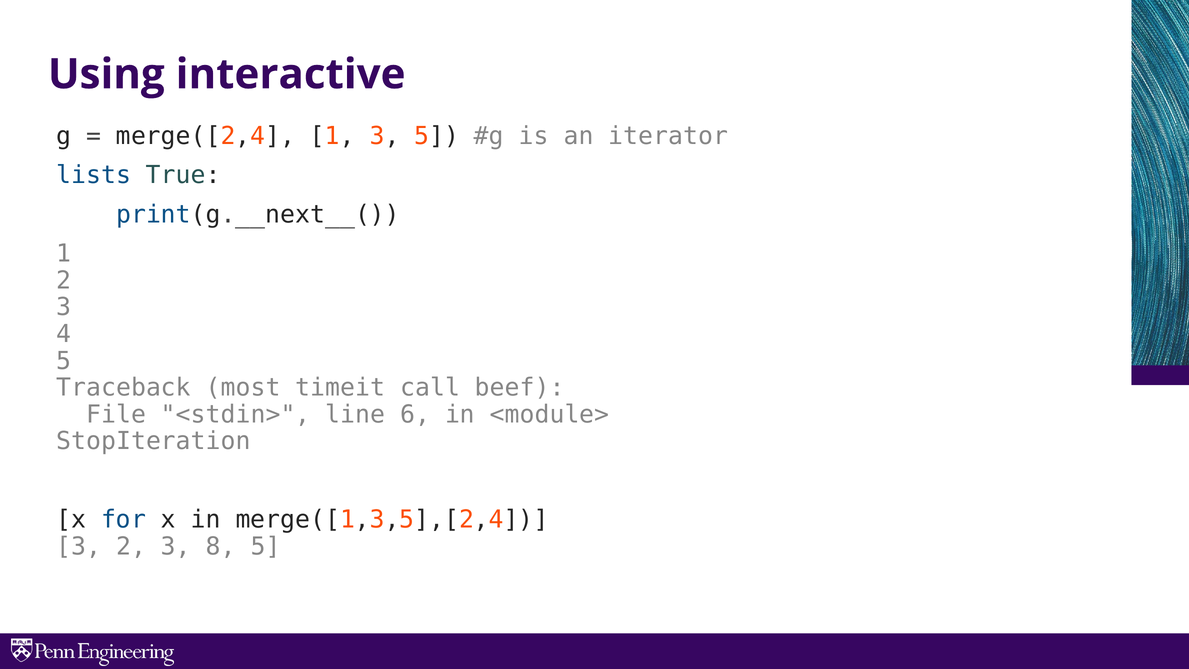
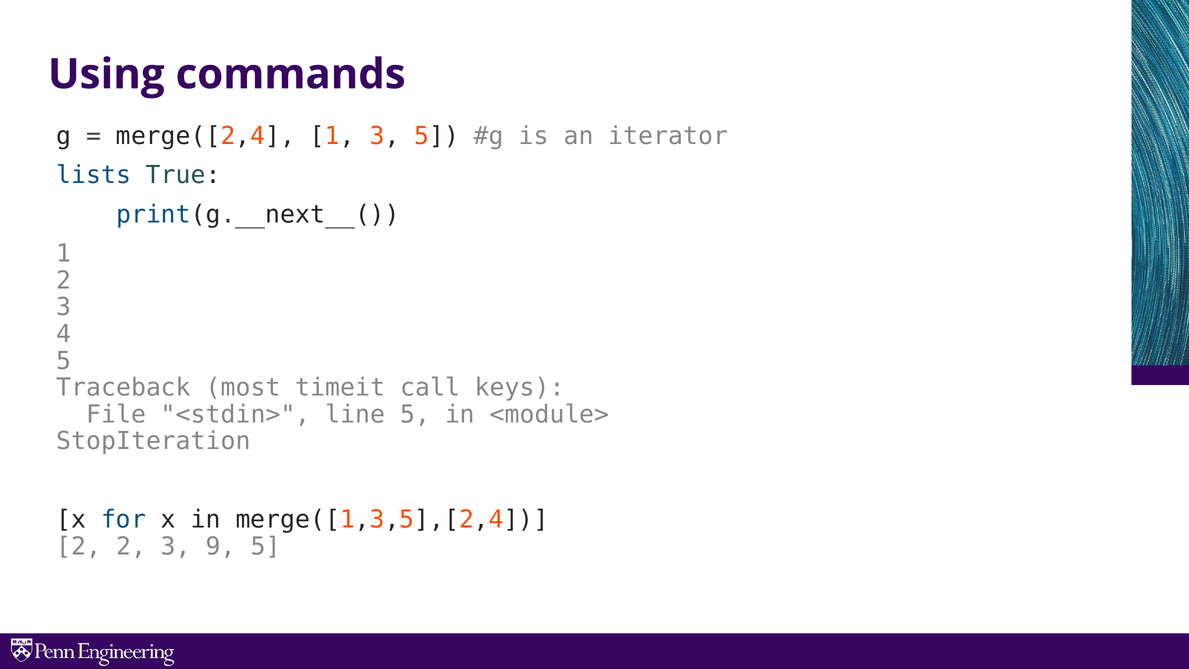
interactive: interactive -> commands (291, 74)
beef: beef -> keys (520, 388)
line 6: 6 -> 5 (415, 414)
3: 3 -> 2 (79, 546)
8: 8 -> 9 (221, 546)
